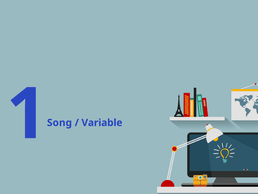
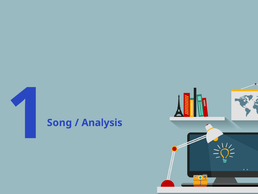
Variable: Variable -> Analysis (102, 122)
